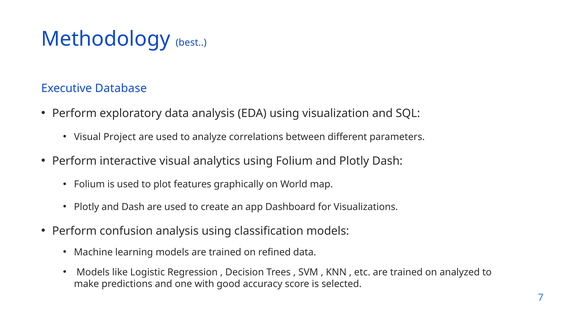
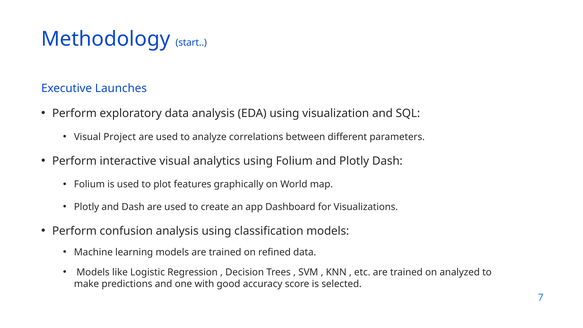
best: best -> start (191, 43)
Database: Database -> Launches (121, 88)
